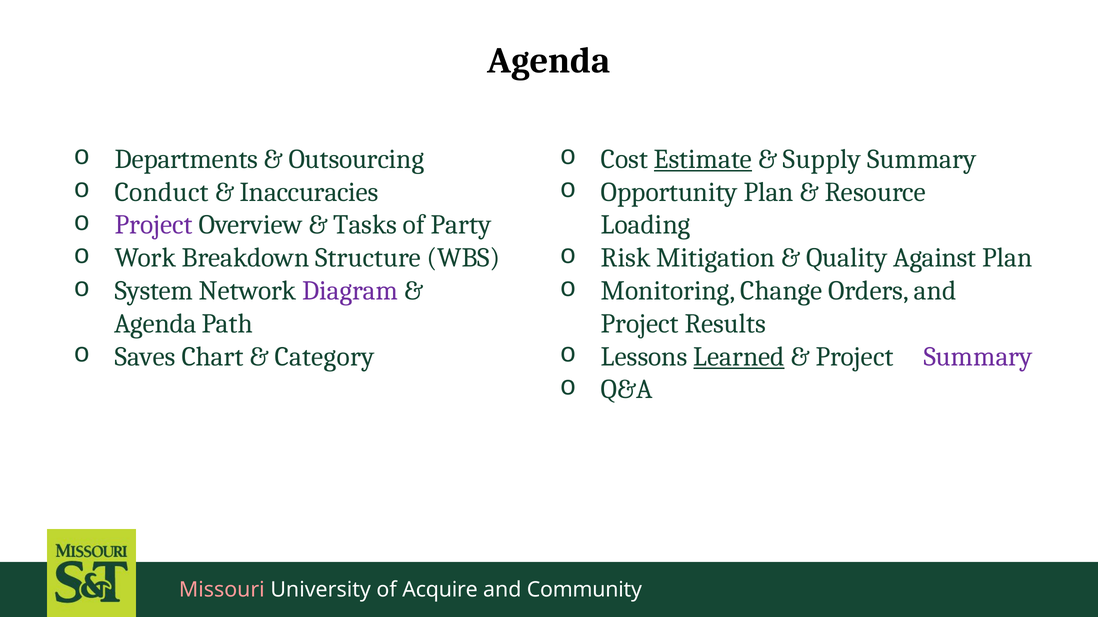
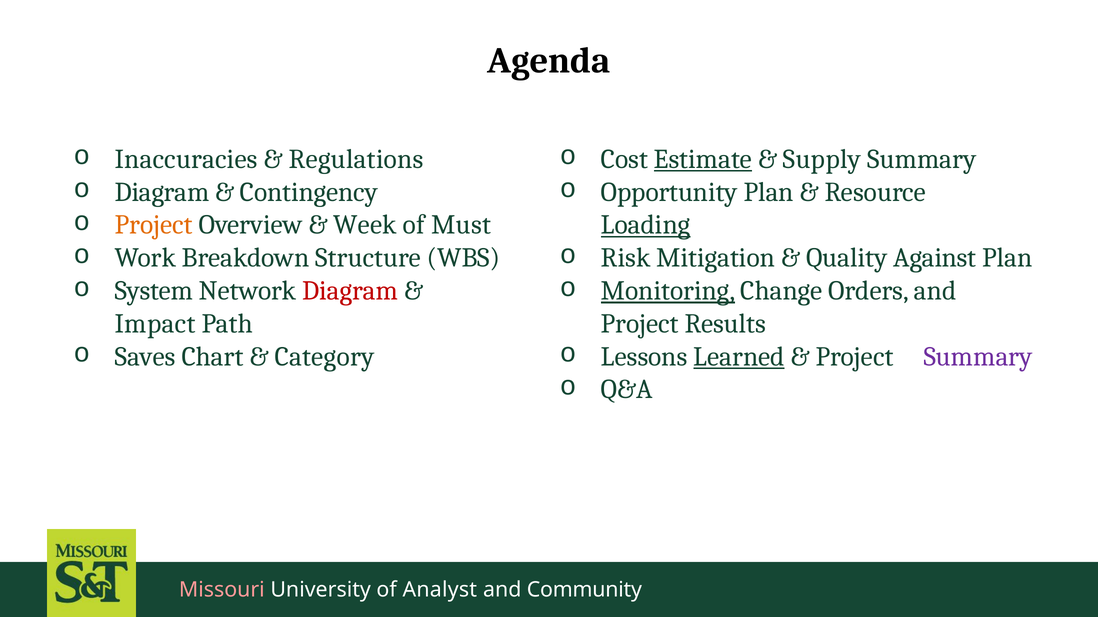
Departments: Departments -> Inaccuracies (186, 159)
Outsourcing: Outsourcing -> Regulations (356, 159)
Conduct: Conduct -> Diagram (162, 192)
Inaccuracies: Inaccuracies -> Contingency (309, 192)
Project colour: purple -> orange (154, 225)
Tasks: Tasks -> Week (365, 225)
Party: Party -> Must (461, 225)
Loading underline: none -> present (646, 225)
Diagram colour: purple -> red (350, 291)
Monitoring underline: none -> present (668, 291)
Agenda: Agenda -> Impact (155, 324)
Acquire: Acquire -> Analyst (440, 590)
